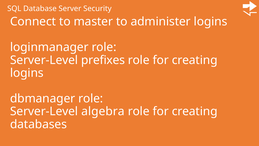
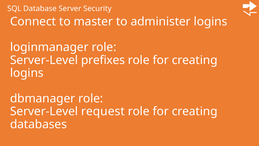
algebra: algebra -> request (103, 111)
